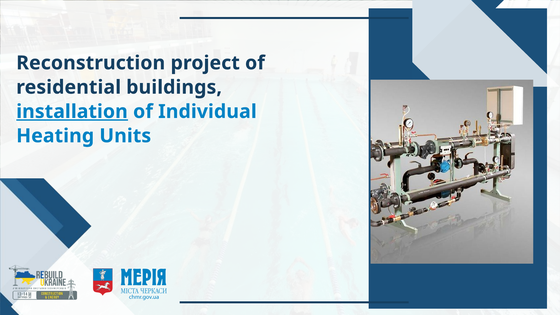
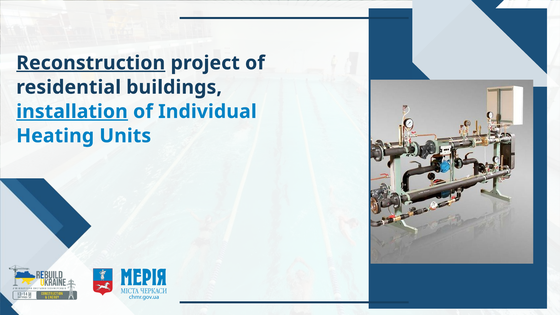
Reconstruction underline: none -> present (91, 63)
